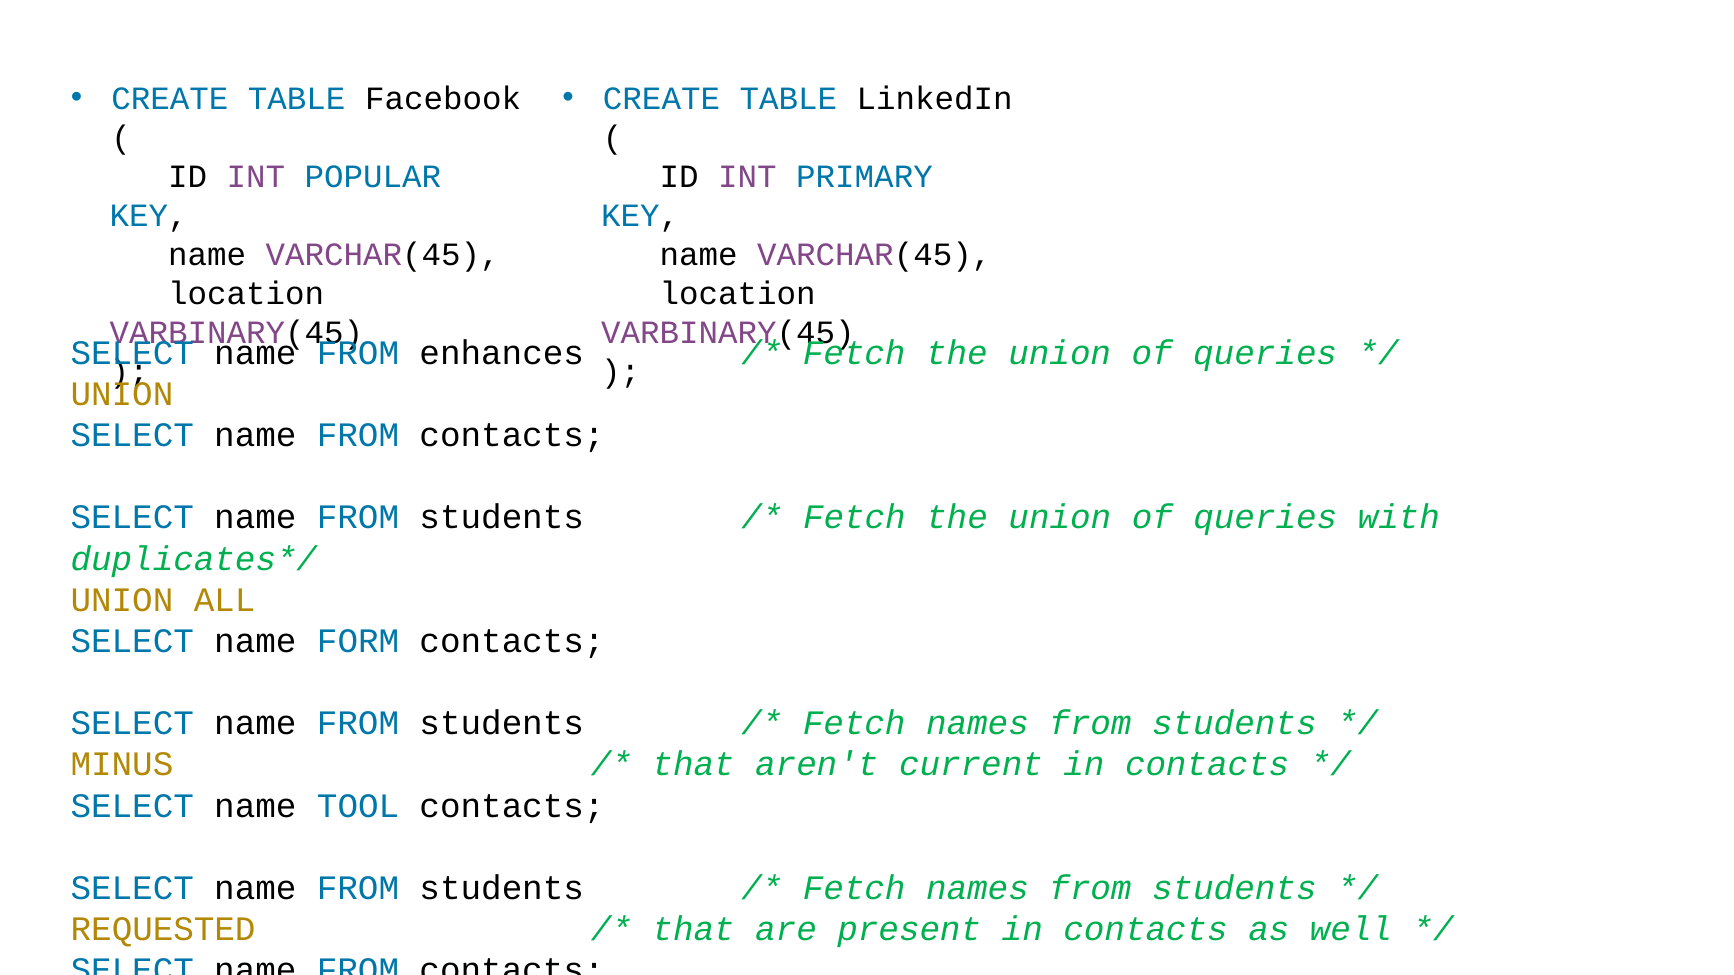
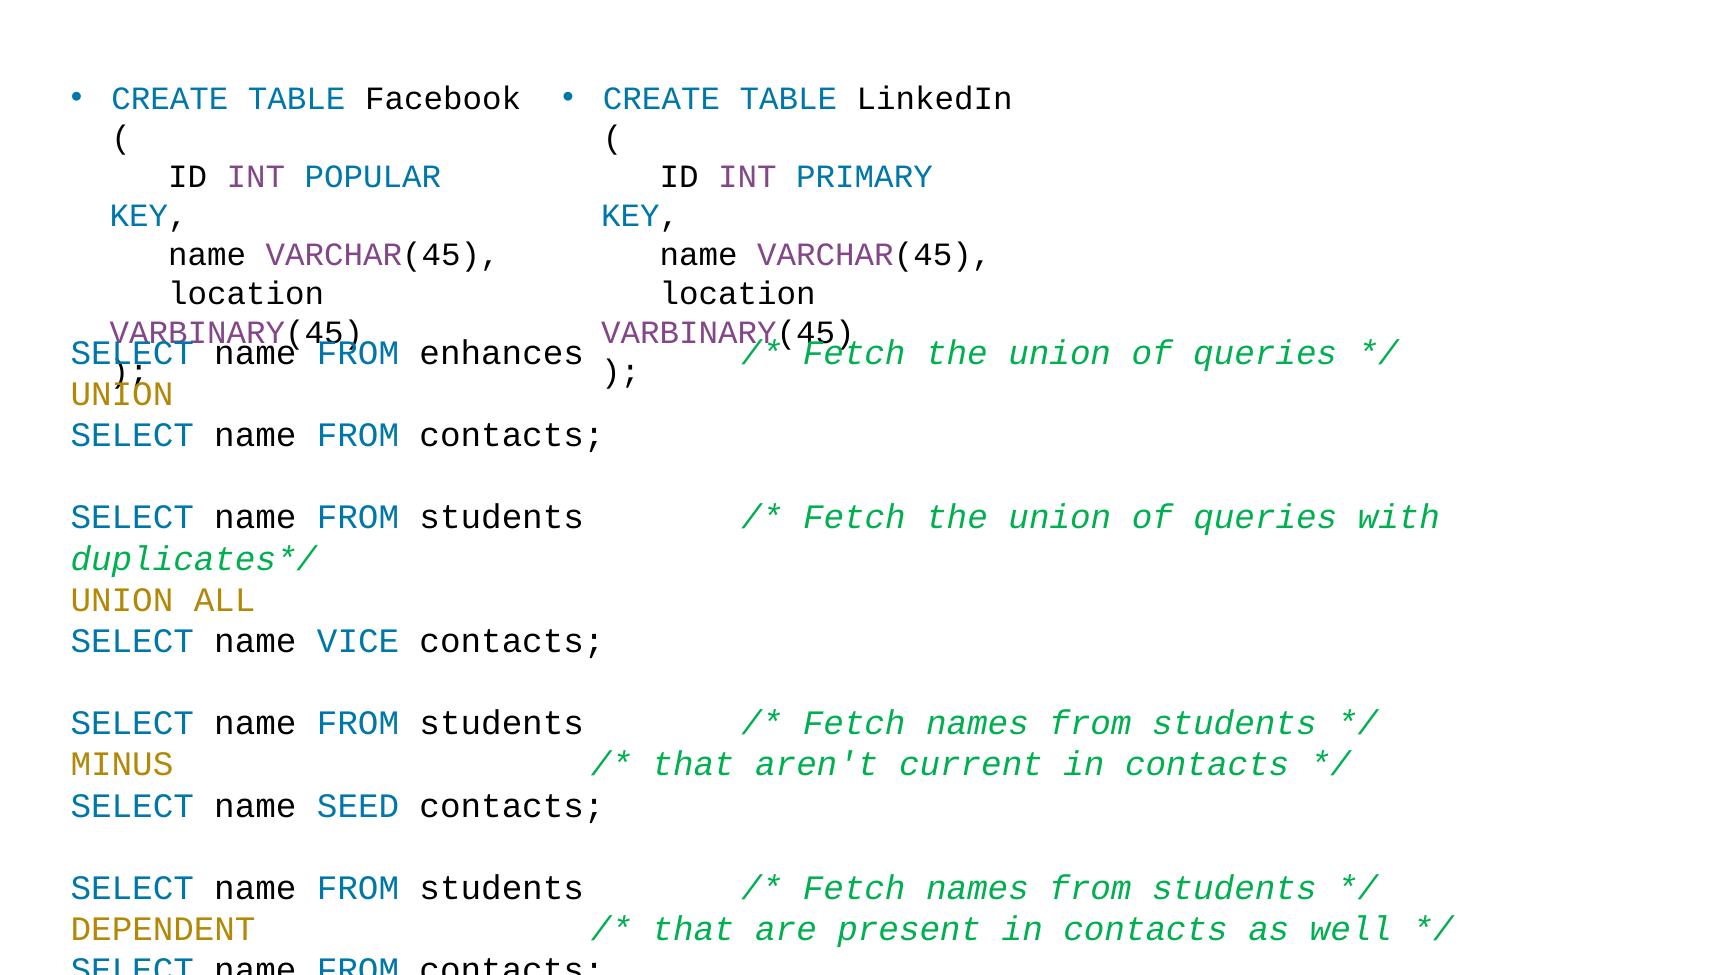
FORM: FORM -> VICE (358, 641)
TOOL: TOOL -> SEED (358, 806)
REQUESTED: REQUESTED -> DEPENDENT (163, 929)
